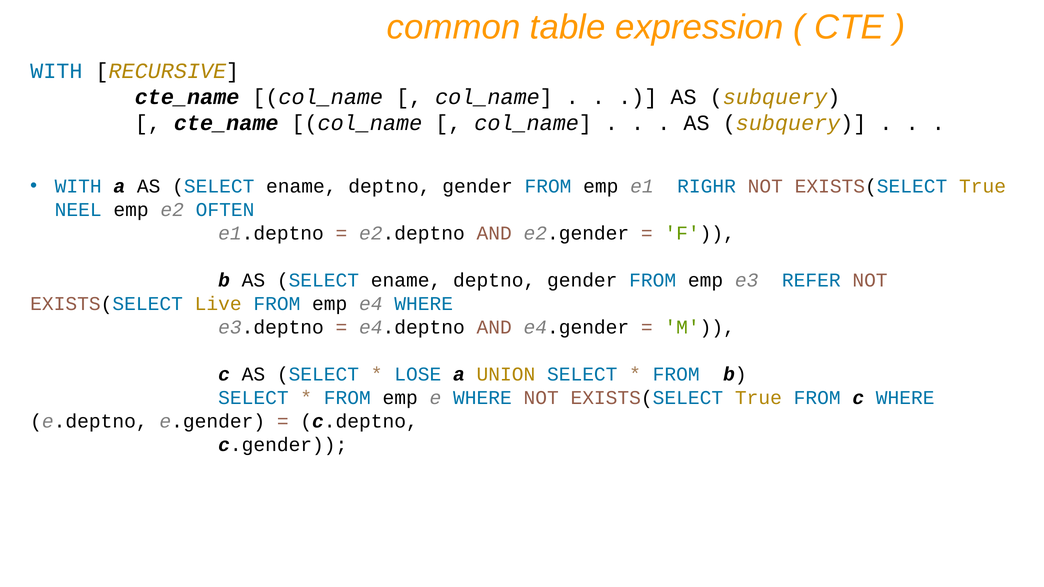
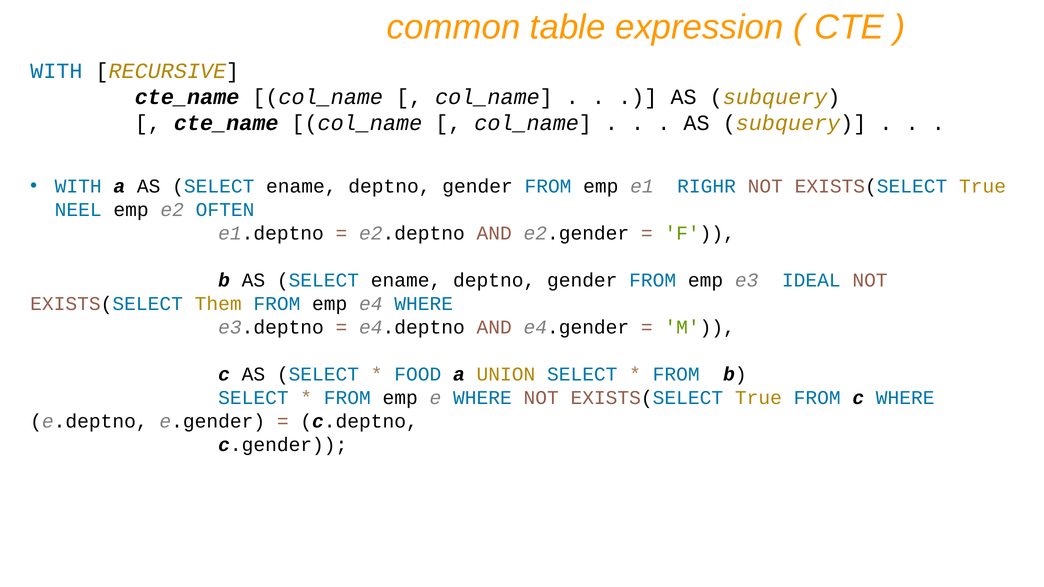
REFER: REFER -> IDEAL (811, 280)
Live: Live -> Them (218, 304)
LOSE: LOSE -> FOOD (418, 374)
